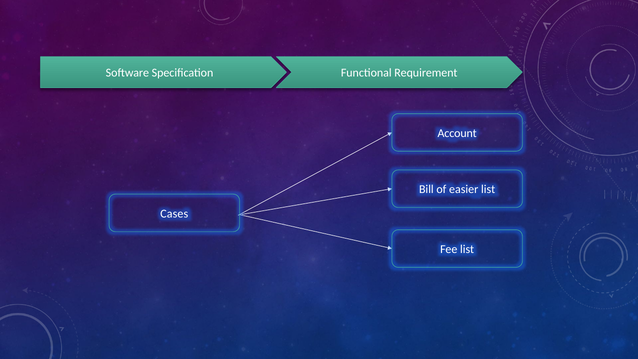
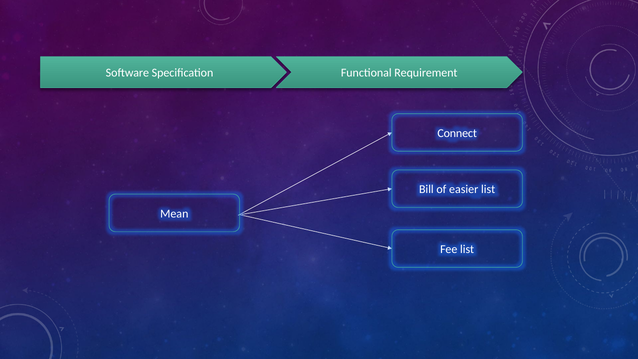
Account: Account -> Connect (457, 133)
Cases: Cases -> Mean (174, 214)
